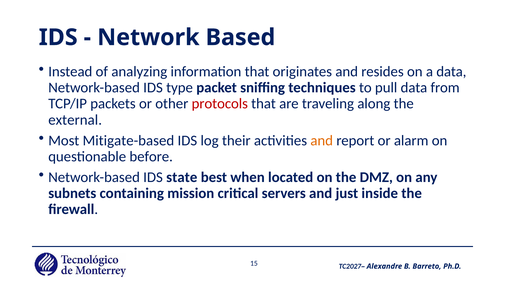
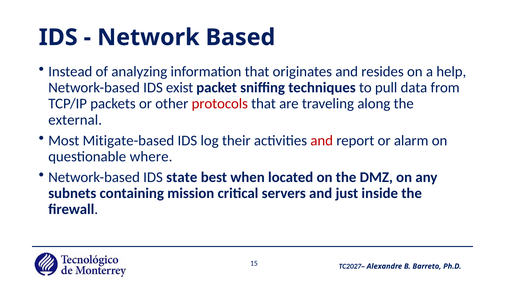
a data: data -> help (451, 72)
type: type -> exist (180, 88)
and colour: orange -> red (322, 140)
before: before -> where (151, 156)
